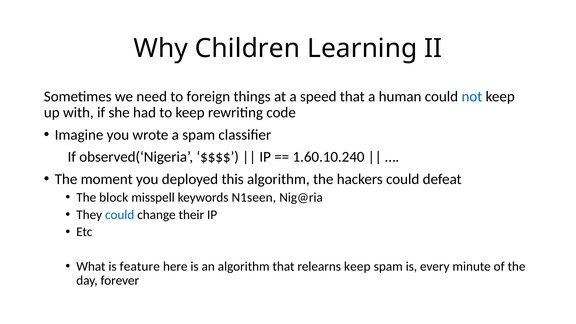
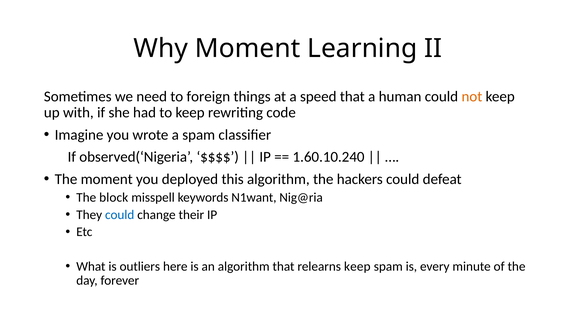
Why Children: Children -> Moment (247, 48)
not colour: blue -> orange (472, 96)
N1seen: N1seen -> N1want (254, 197)
feature: feature -> outliers (140, 266)
